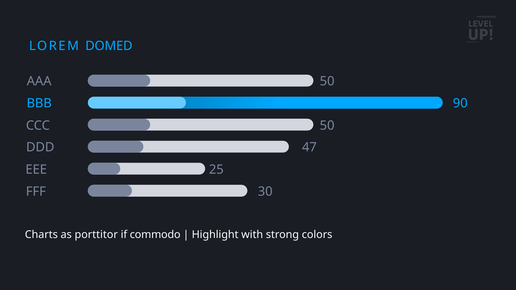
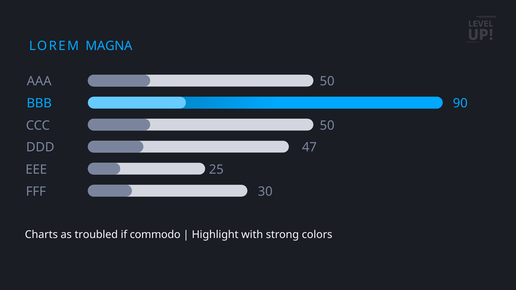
DOMED: DOMED -> MAGNA (109, 46)
porttitor: porttitor -> troubled (96, 235)
